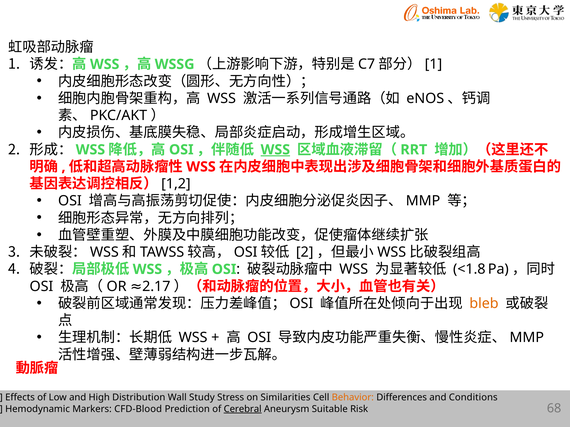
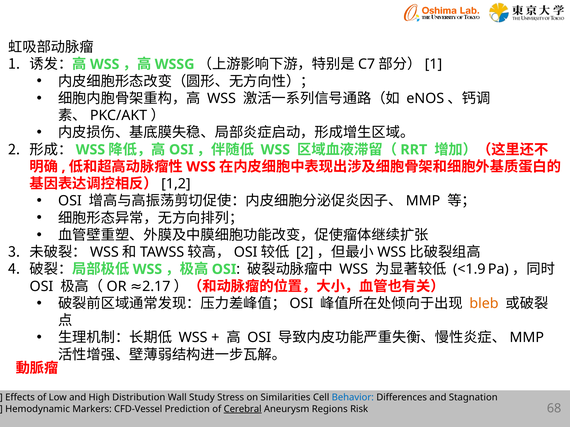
WSS underline: present -> none (275, 150)
<1.8: <1.8 -> <1.9 (469, 270)
Behavior colour: orange -> blue (353, 398)
Conditions: Conditions -> Stagnation (473, 398)
CFD-Blood: CFD-Blood -> CFD-Vessel (138, 409)
Suitable: Suitable -> Regions (330, 409)
